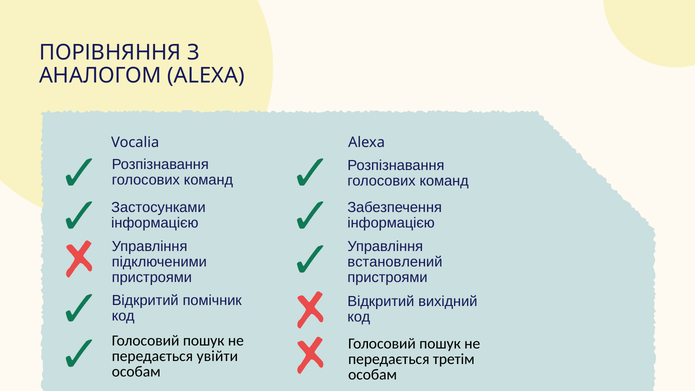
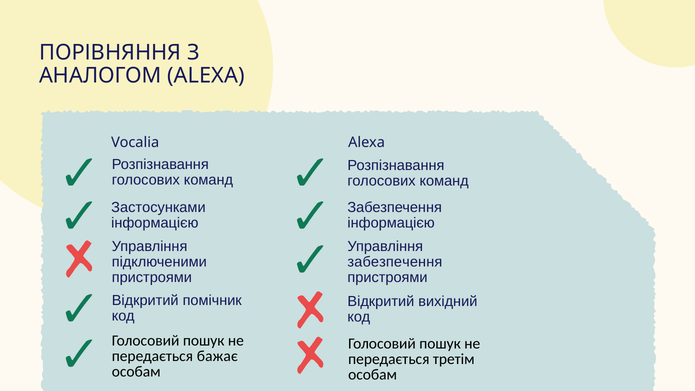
встановлений: встановлений -> забезпечення (395, 262)
увійти: увійти -> бажає (217, 356)
